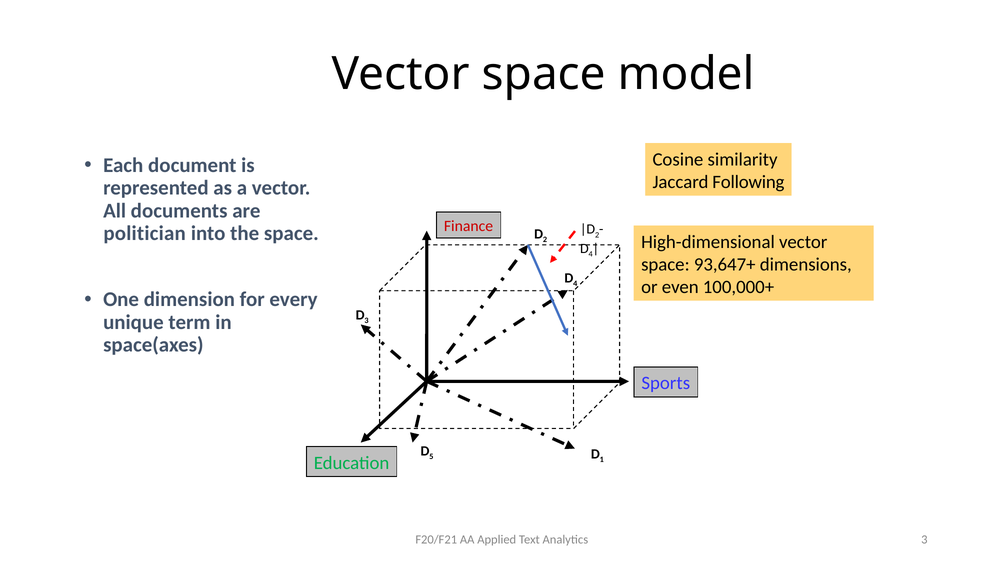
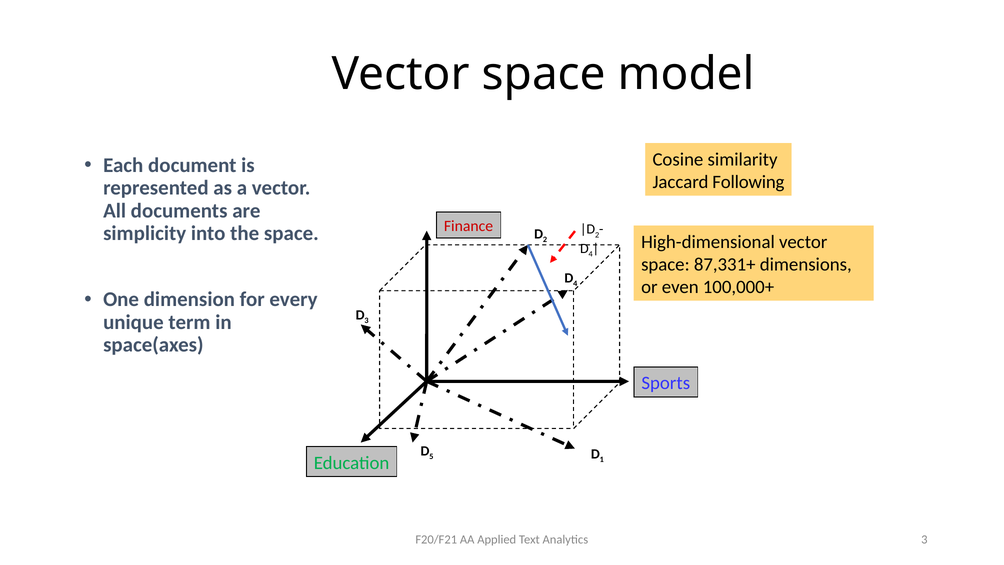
politician: politician -> simplicity (145, 233)
93,647+: 93,647+ -> 87,331+ (725, 264)
